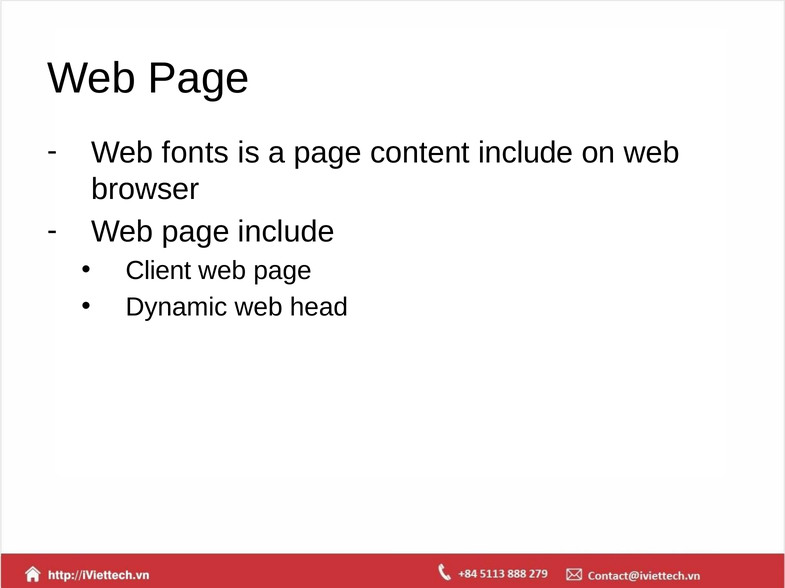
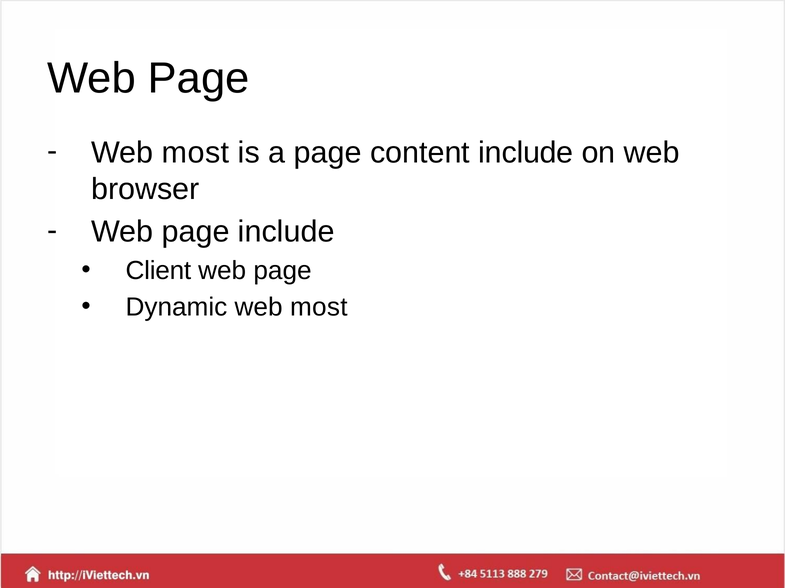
fonts: fonts -> most (196, 153)
Dynamic web head: head -> most (319, 308)
